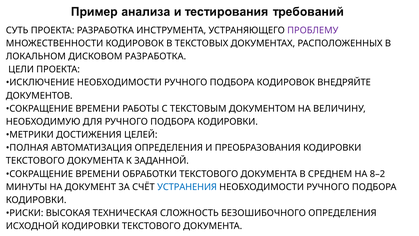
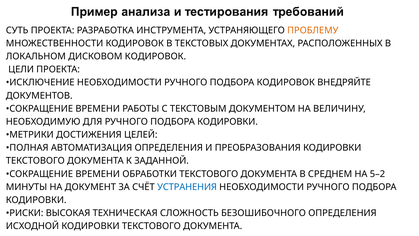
ПРОБЛЕМУ colour: purple -> orange (313, 30)
ДИСКОВОМ РАЗРАБОТКА: РАЗРАБОТКА -> КОДИРОВОК (155, 56)
8–2: 8–2 -> 5–2 (377, 174)
